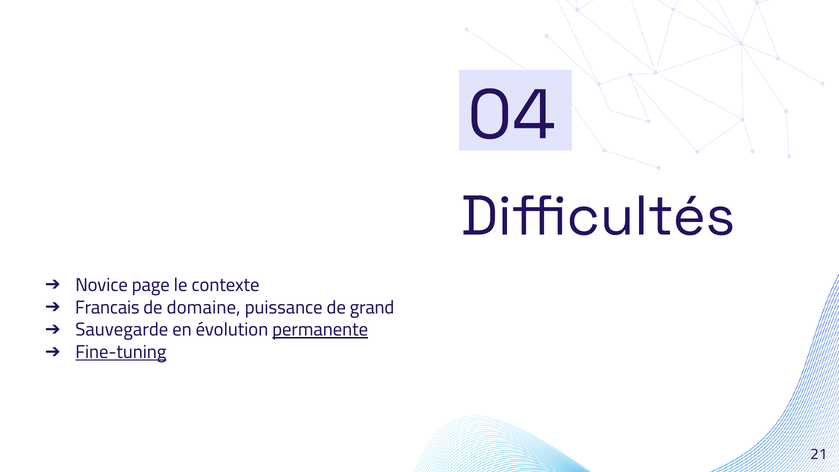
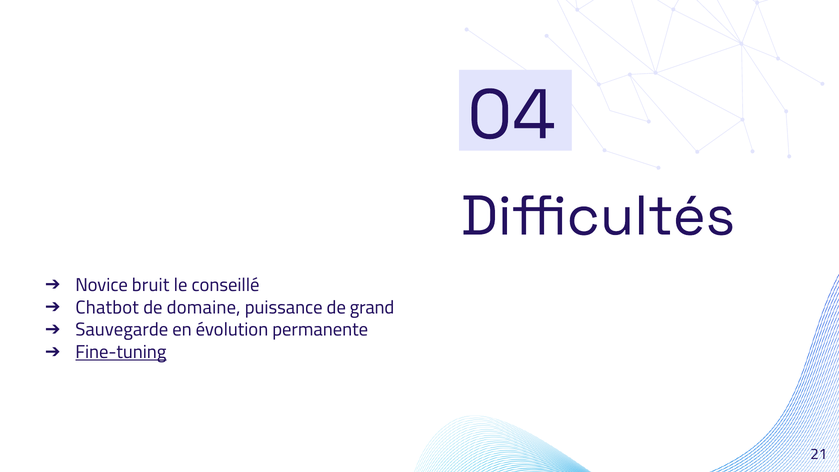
page: page -> bruit (151, 285)
contexte: contexte -> conseillé (226, 285)
Francais: Francais -> Chatbot (107, 307)
permanente underline: present -> none (320, 330)
